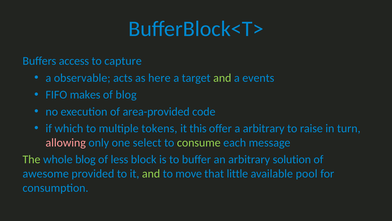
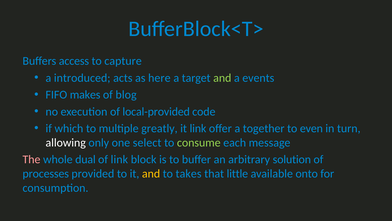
observable: observable -> introduced (82, 78)
area-provided: area-provided -> local-provided (156, 111)
tokens: tokens -> greatly (159, 128)
it this: this -> link (198, 128)
a arbitrary: arbitrary -> together (264, 128)
raise: raise -> even (311, 128)
allowing colour: pink -> white (66, 142)
The colour: light green -> pink (31, 159)
whole blog: blog -> dual (85, 159)
of less: less -> link (119, 159)
awesome: awesome -> processes (46, 173)
and colour: light green -> yellow (151, 173)
move: move -> takes (189, 173)
pool: pool -> onto (307, 173)
